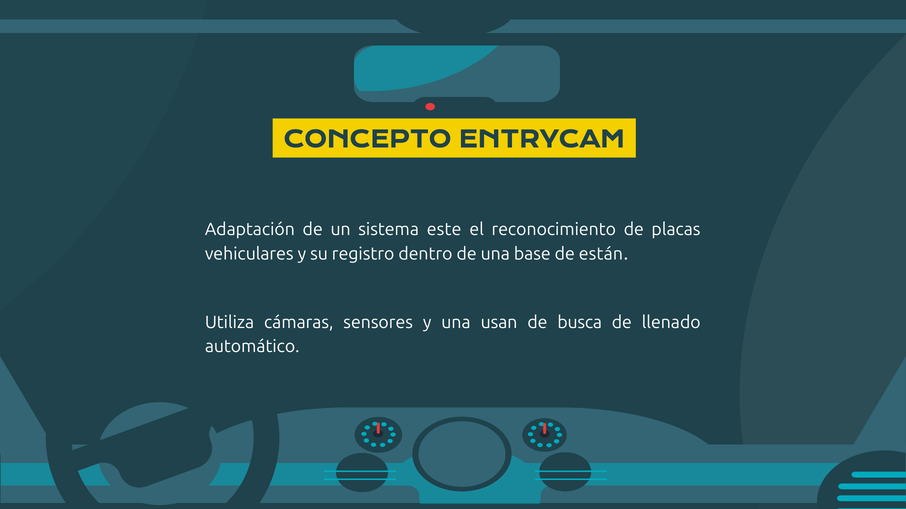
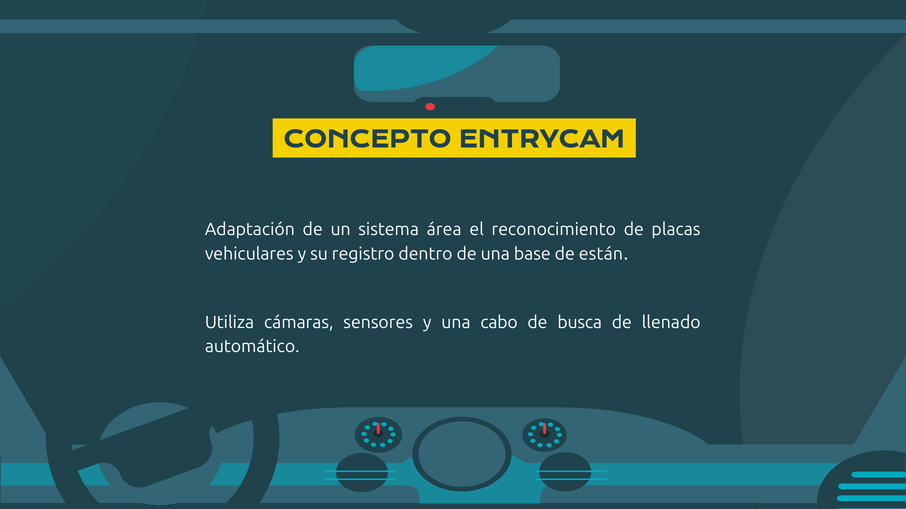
este: este -> área (444, 230)
usan: usan -> cabo (499, 323)
